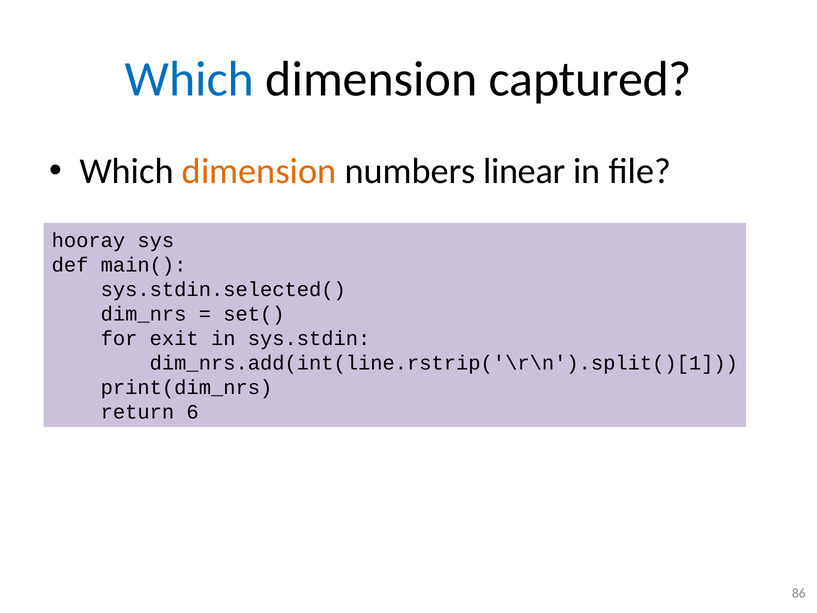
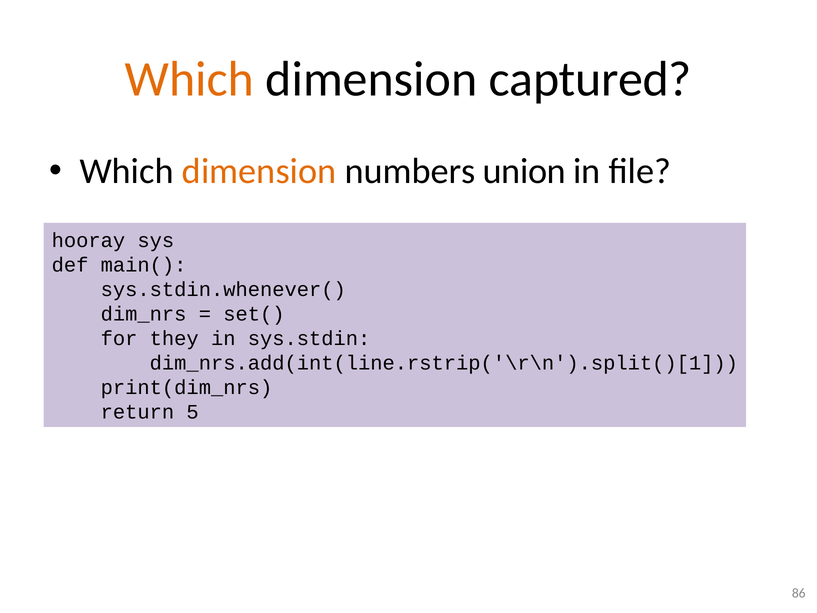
Which colour: blue -> orange (190, 79)
linear: linear -> union (524, 171)
sys.stdin.selected(: sys.stdin.selected( -> sys.stdin.whenever( (223, 289)
exit: exit -> they (174, 338)
6: 6 -> 5 (193, 412)
